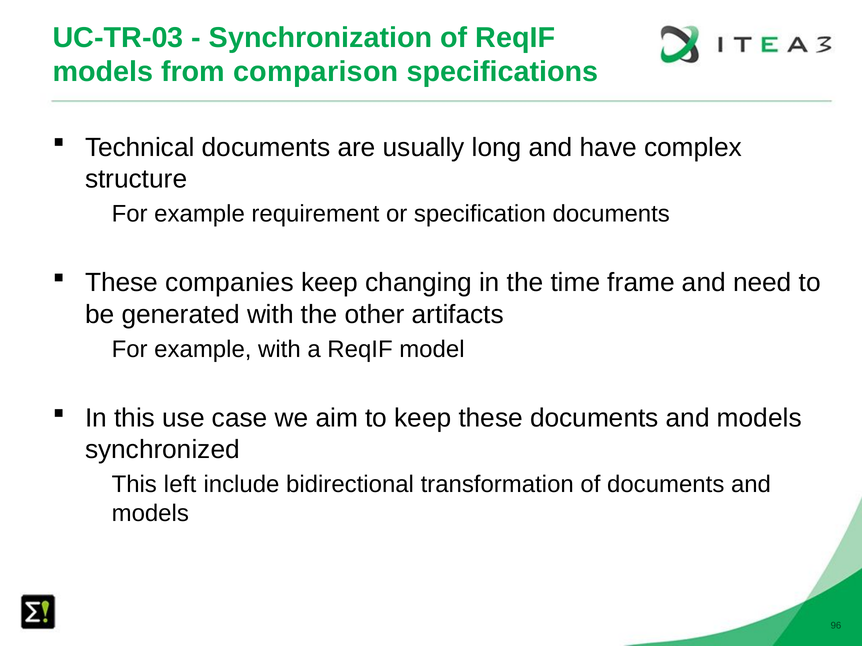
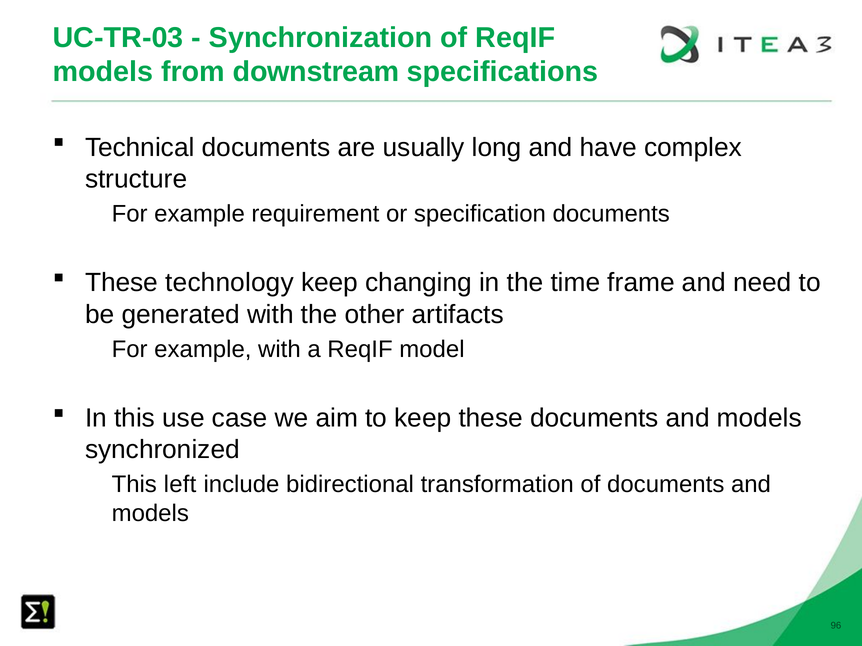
comparison: comparison -> downstream (316, 72)
companies: companies -> technology (230, 283)
